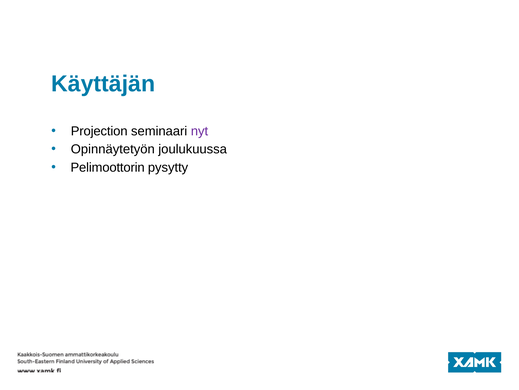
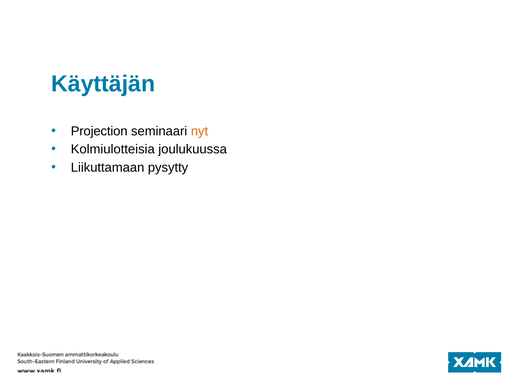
nyt colour: purple -> orange (199, 131)
Opinnäytetyön: Opinnäytetyön -> Kolmiulotteisia (113, 149)
Pelimoottorin: Pelimoottorin -> Liikuttamaan (108, 167)
